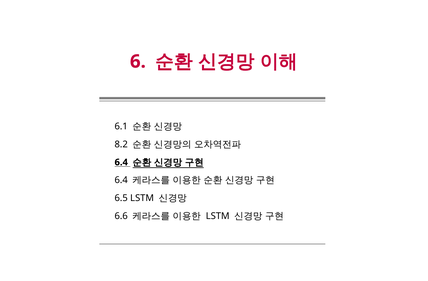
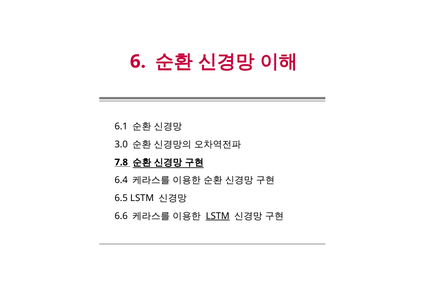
8.2: 8.2 -> 3.0 (121, 144)
6.4: 6.4 -> 7.8 (121, 162)
LSTM underline: none -> present (218, 216)
